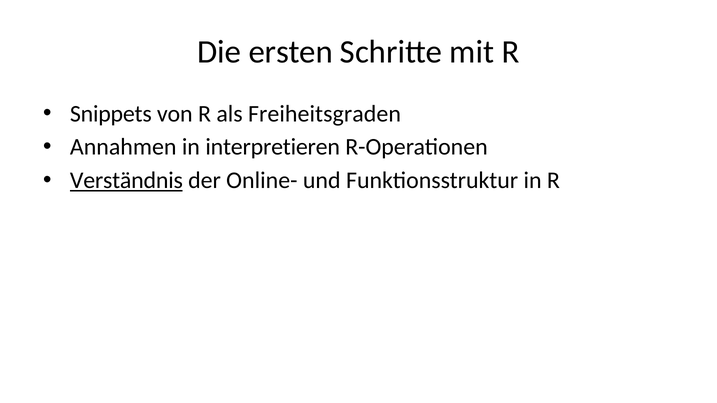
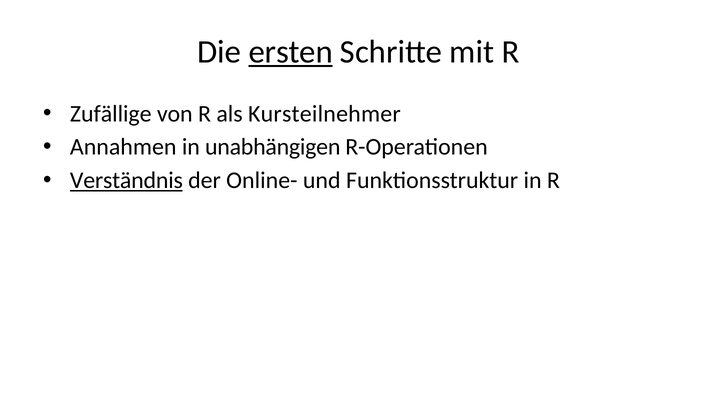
ersten underline: none -> present (291, 52)
Snippets: Snippets -> Zufällige (111, 114)
Freiheitsgraden: Freiheitsgraden -> Kursteilnehmer (324, 114)
interpretieren: interpretieren -> unabhängigen (273, 147)
